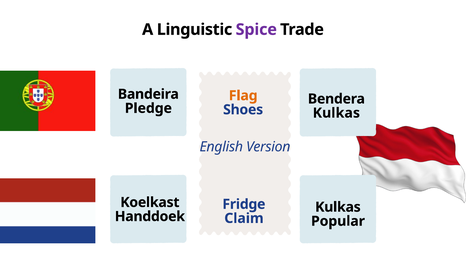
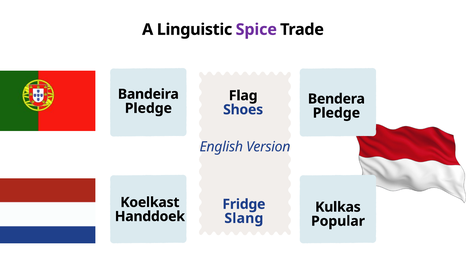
Flag colour: orange -> black (243, 96)
Kulkas: Kulkas -> Pledge (336, 113)
Claim: Claim -> Slang (244, 218)
